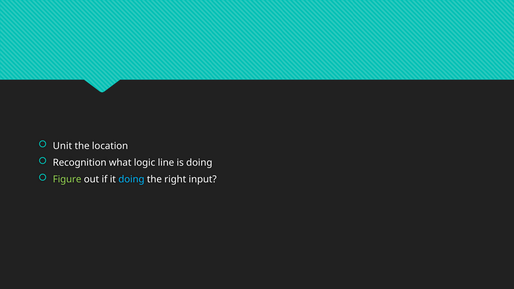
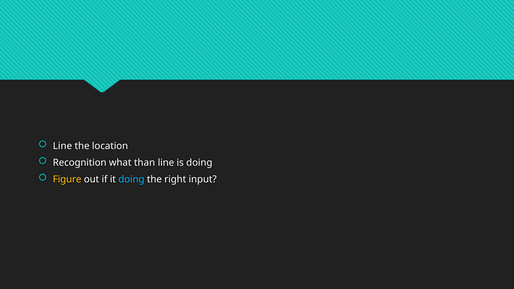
Unit: Unit -> Line (62, 146)
logic: logic -> than (145, 163)
Figure colour: light green -> yellow (67, 179)
